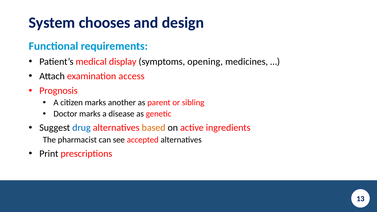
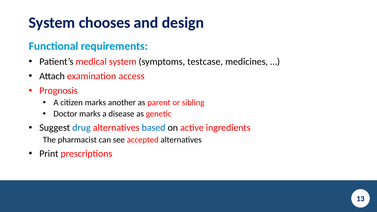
medical display: display -> system (123, 62)
opening: opening -> testcase (205, 62)
based colour: orange -> blue (154, 128)
